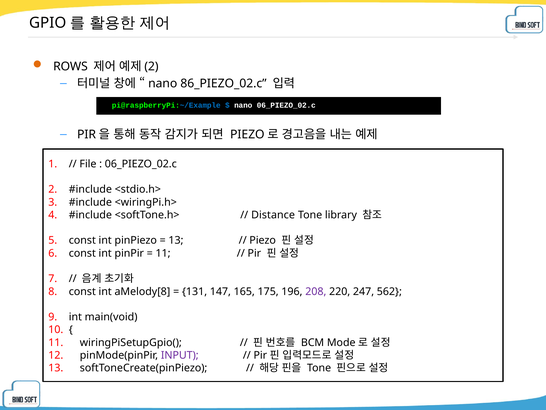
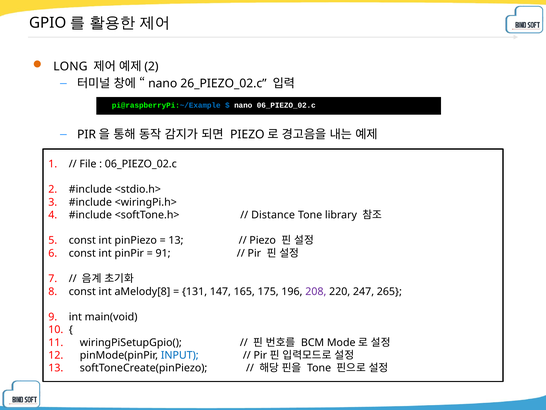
ROWS: ROWS -> LONG (70, 66)
86_PIEZO_02.c: 86_PIEZO_02.c -> 26_PIEZO_02.c (223, 83)
11: 11 -> 91 (163, 253)
562: 562 -> 265 (389, 291)
INPUT colour: purple -> blue (180, 355)
